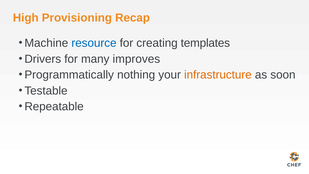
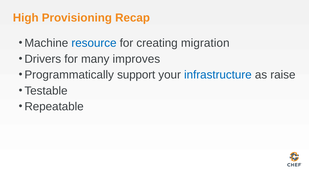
templates: templates -> migration (205, 43)
nothing: nothing -> support (136, 75)
infrastructure colour: orange -> blue (218, 75)
soon: soon -> raise (283, 75)
